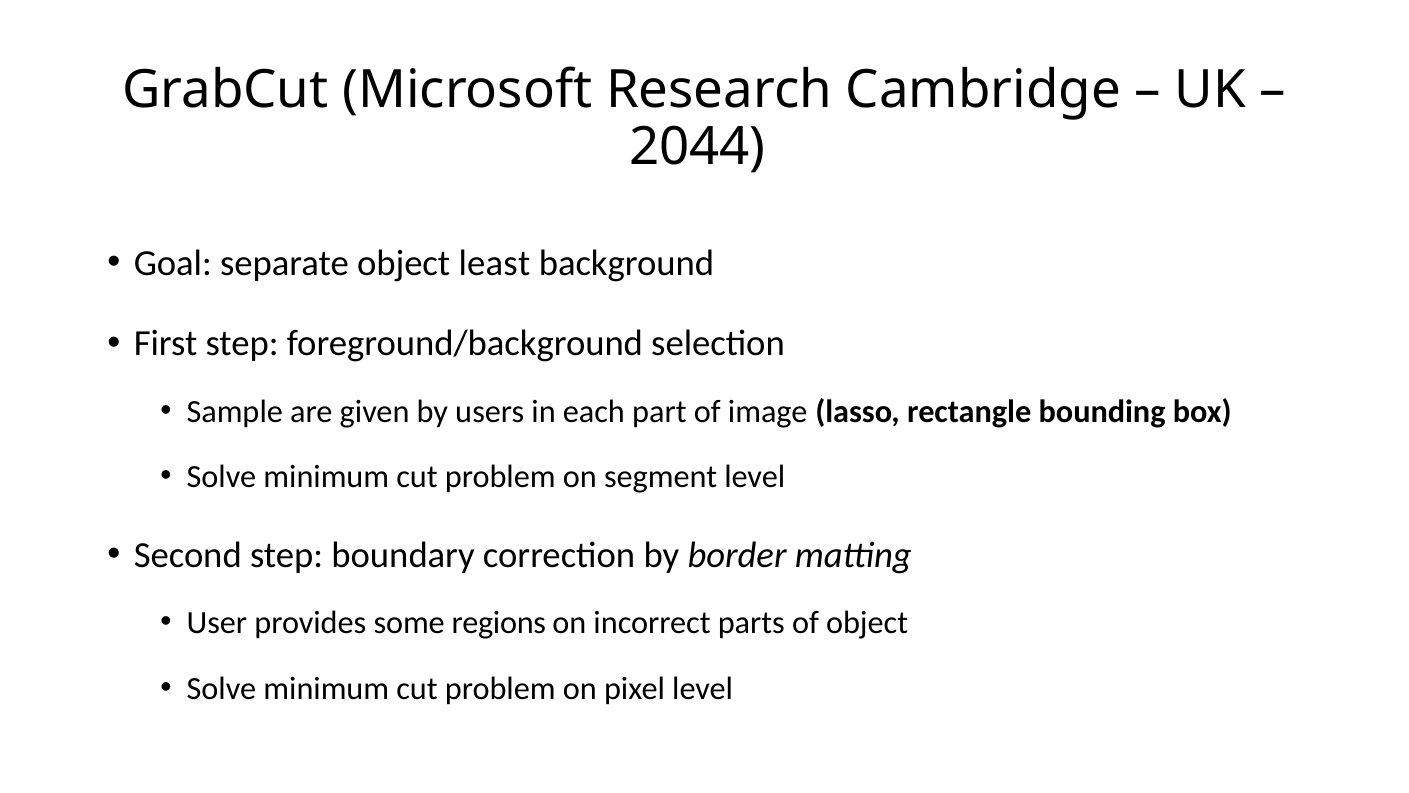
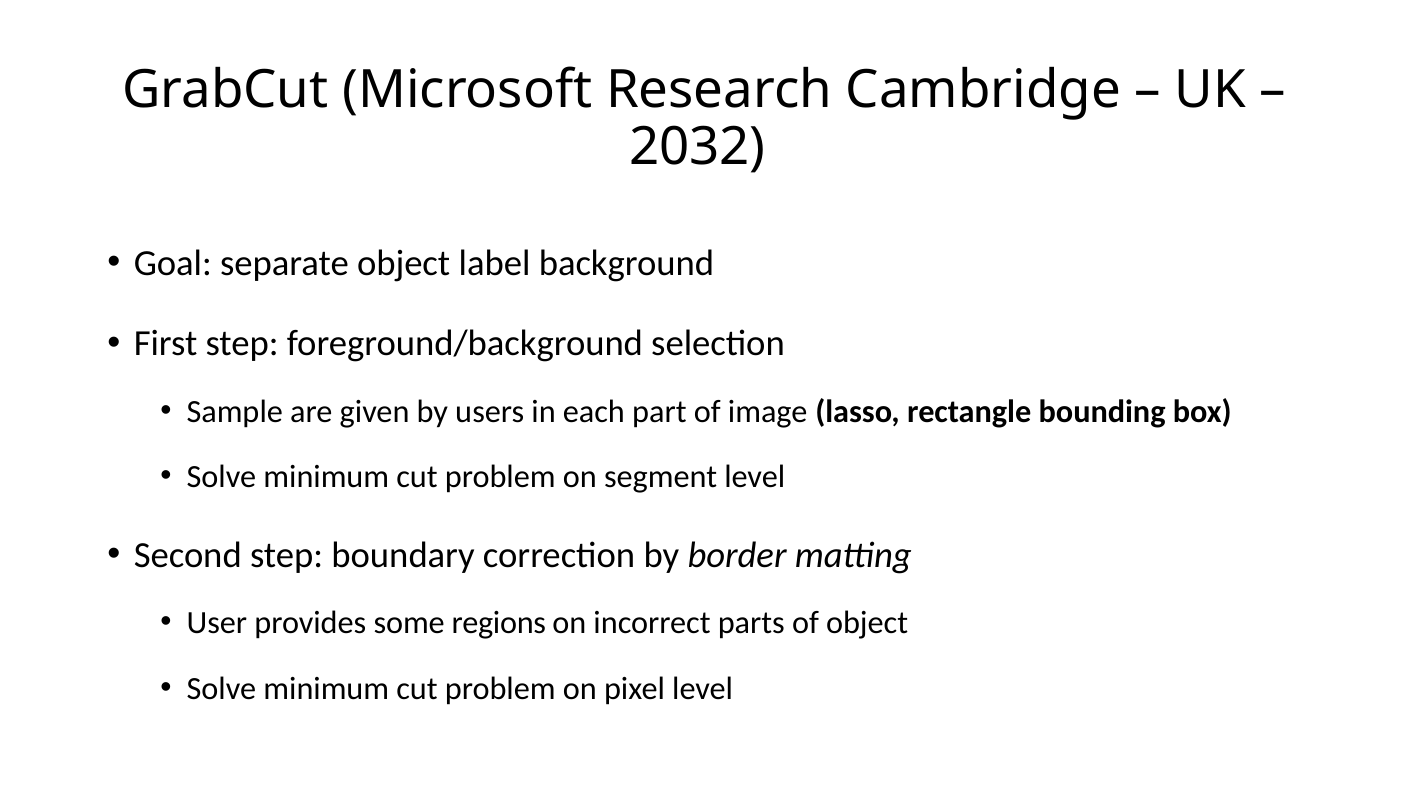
2044: 2044 -> 2032 (698, 147)
least: least -> label (495, 263)
